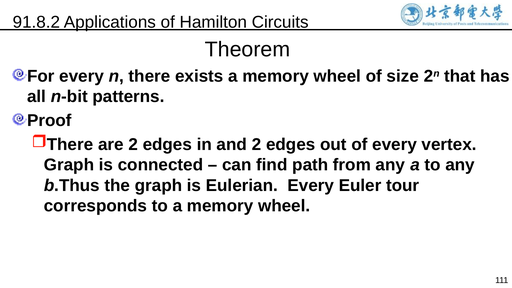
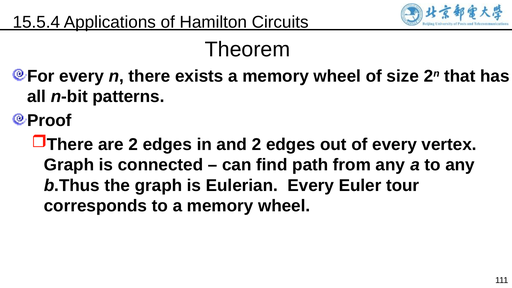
91.8.2: 91.8.2 -> 15.5.4 (36, 22)
